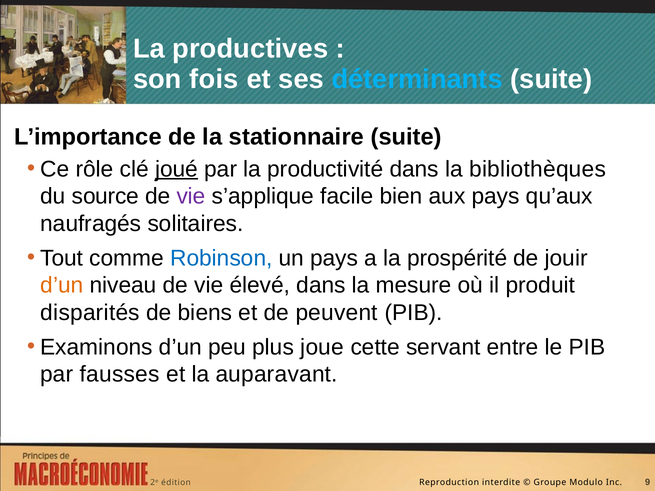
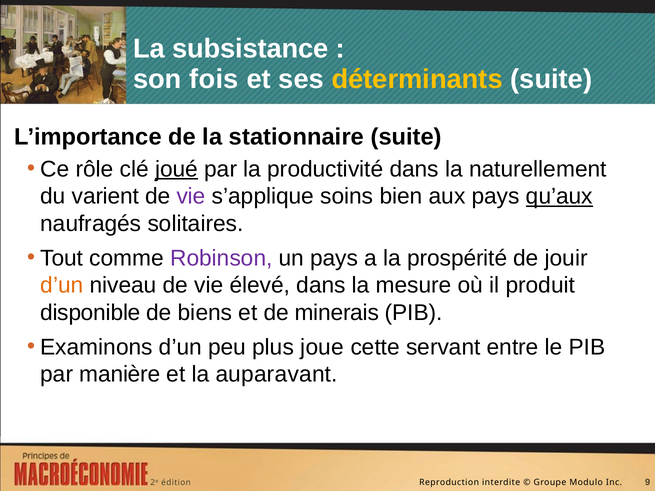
productives: productives -> subsistance (250, 49)
déterminants colour: light blue -> yellow (417, 79)
bibliothèques: bibliothèques -> naturellement (538, 169)
source: source -> varient (105, 196)
facile: facile -> soins (347, 196)
qu’aux underline: none -> present (559, 196)
Robinson colour: blue -> purple (221, 258)
disparités: disparités -> disponible (90, 313)
peuvent: peuvent -> minerais (337, 313)
fausses: fausses -> manière (120, 375)
